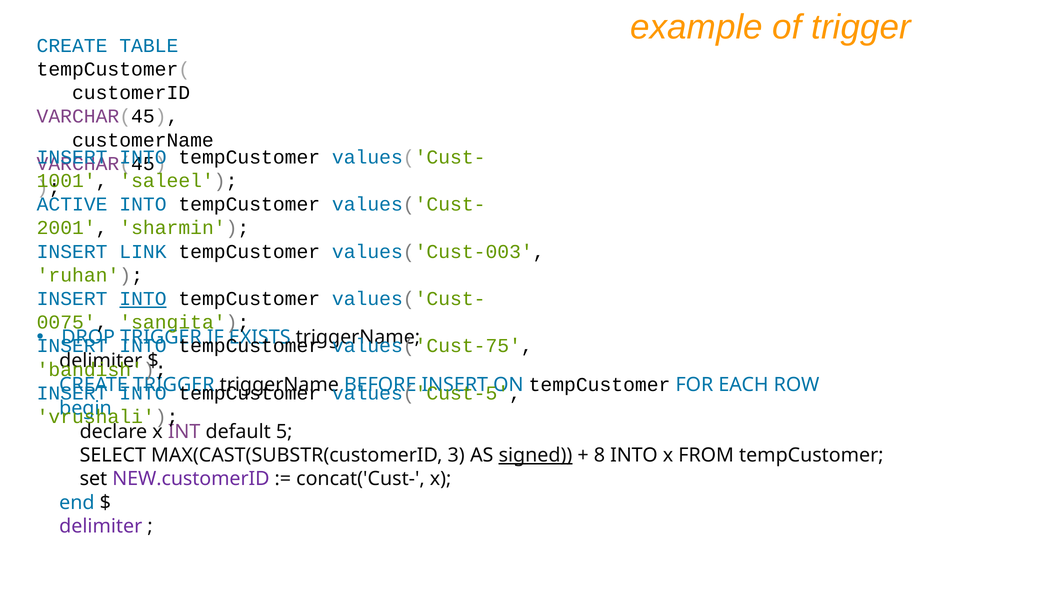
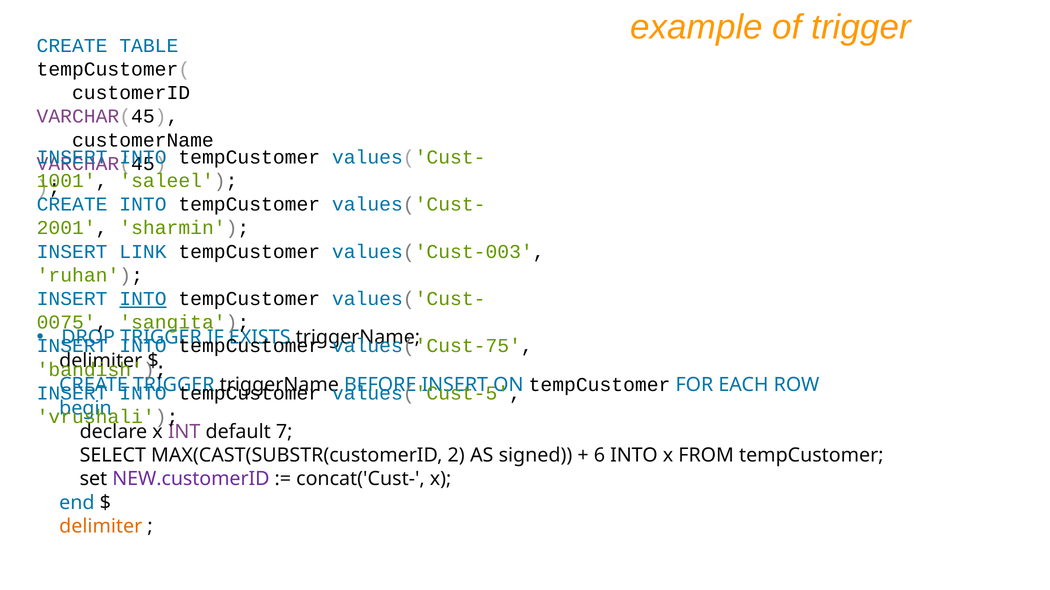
ACTIVE: ACTIVE -> CREATE (72, 205)
5: 5 -> 7 (284, 432)
3: 3 -> 2 (456, 456)
signed underline: present -> none (535, 456)
8: 8 -> 6 (599, 456)
delimiter colour: purple -> orange (101, 527)
